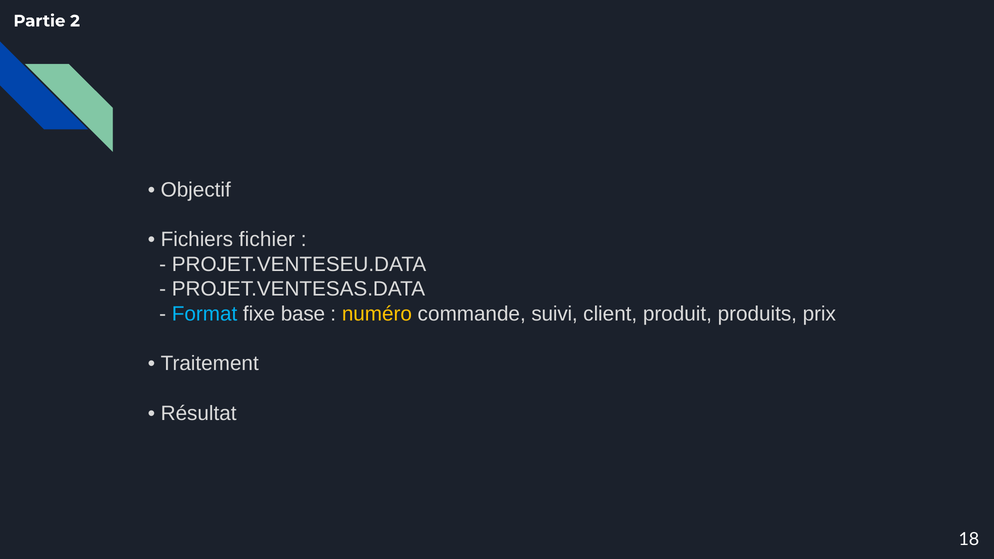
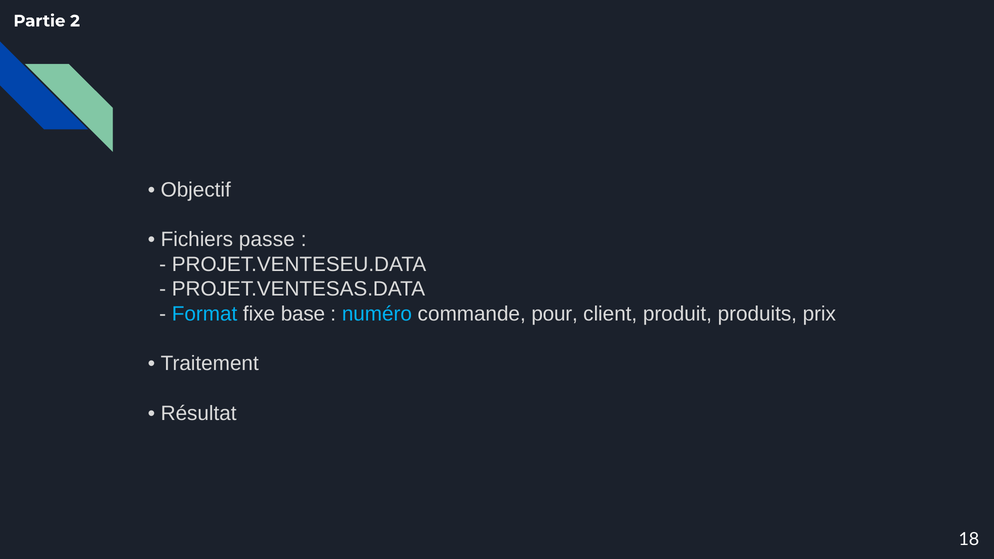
fichier: fichier -> passe (267, 239)
numéro colour: yellow -> light blue (377, 314)
suivi: suivi -> pour (555, 314)
